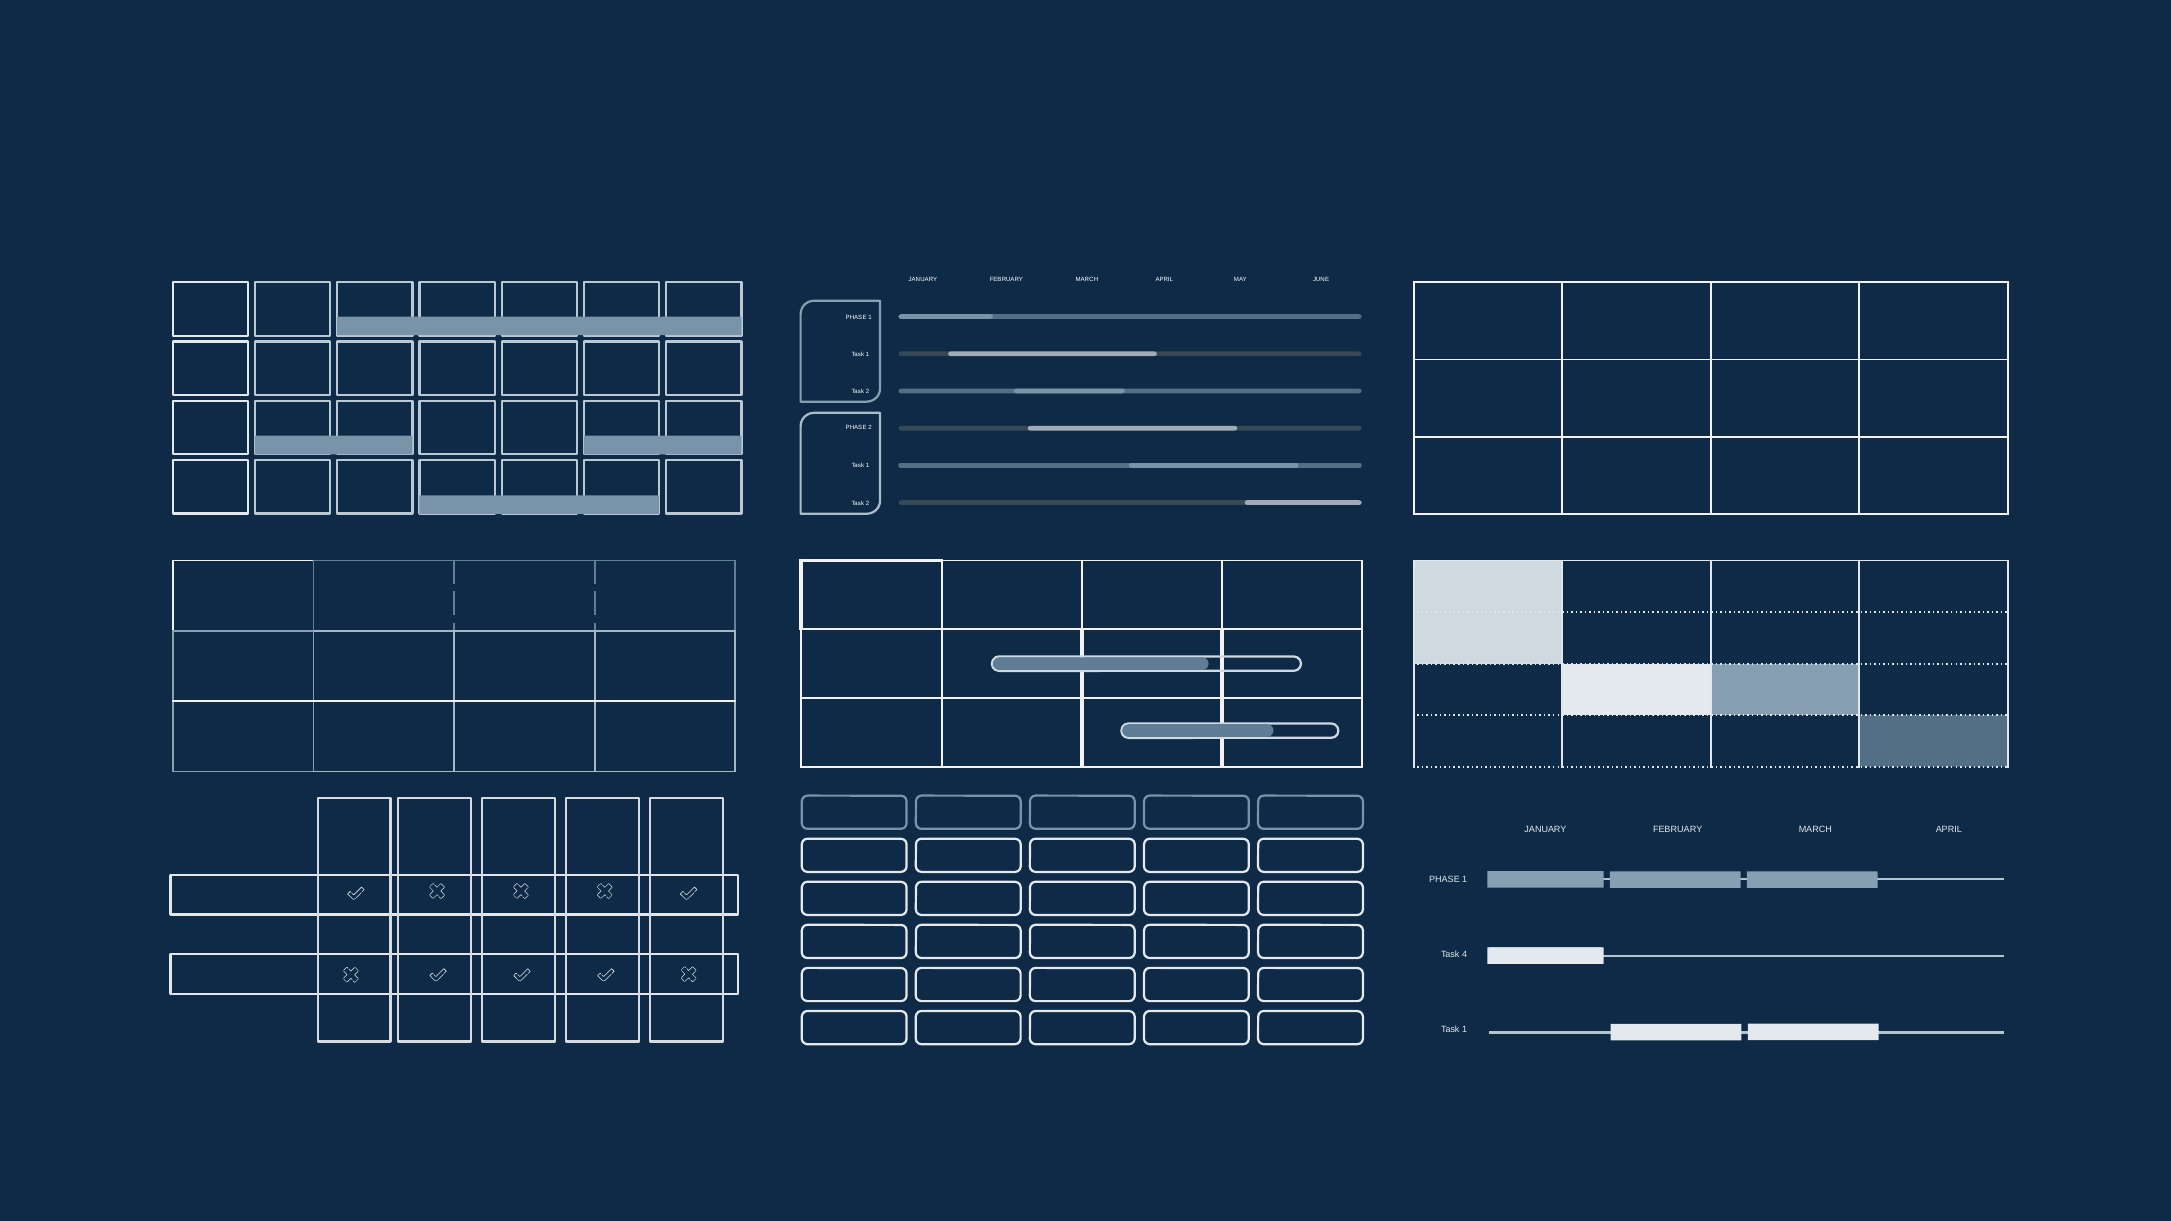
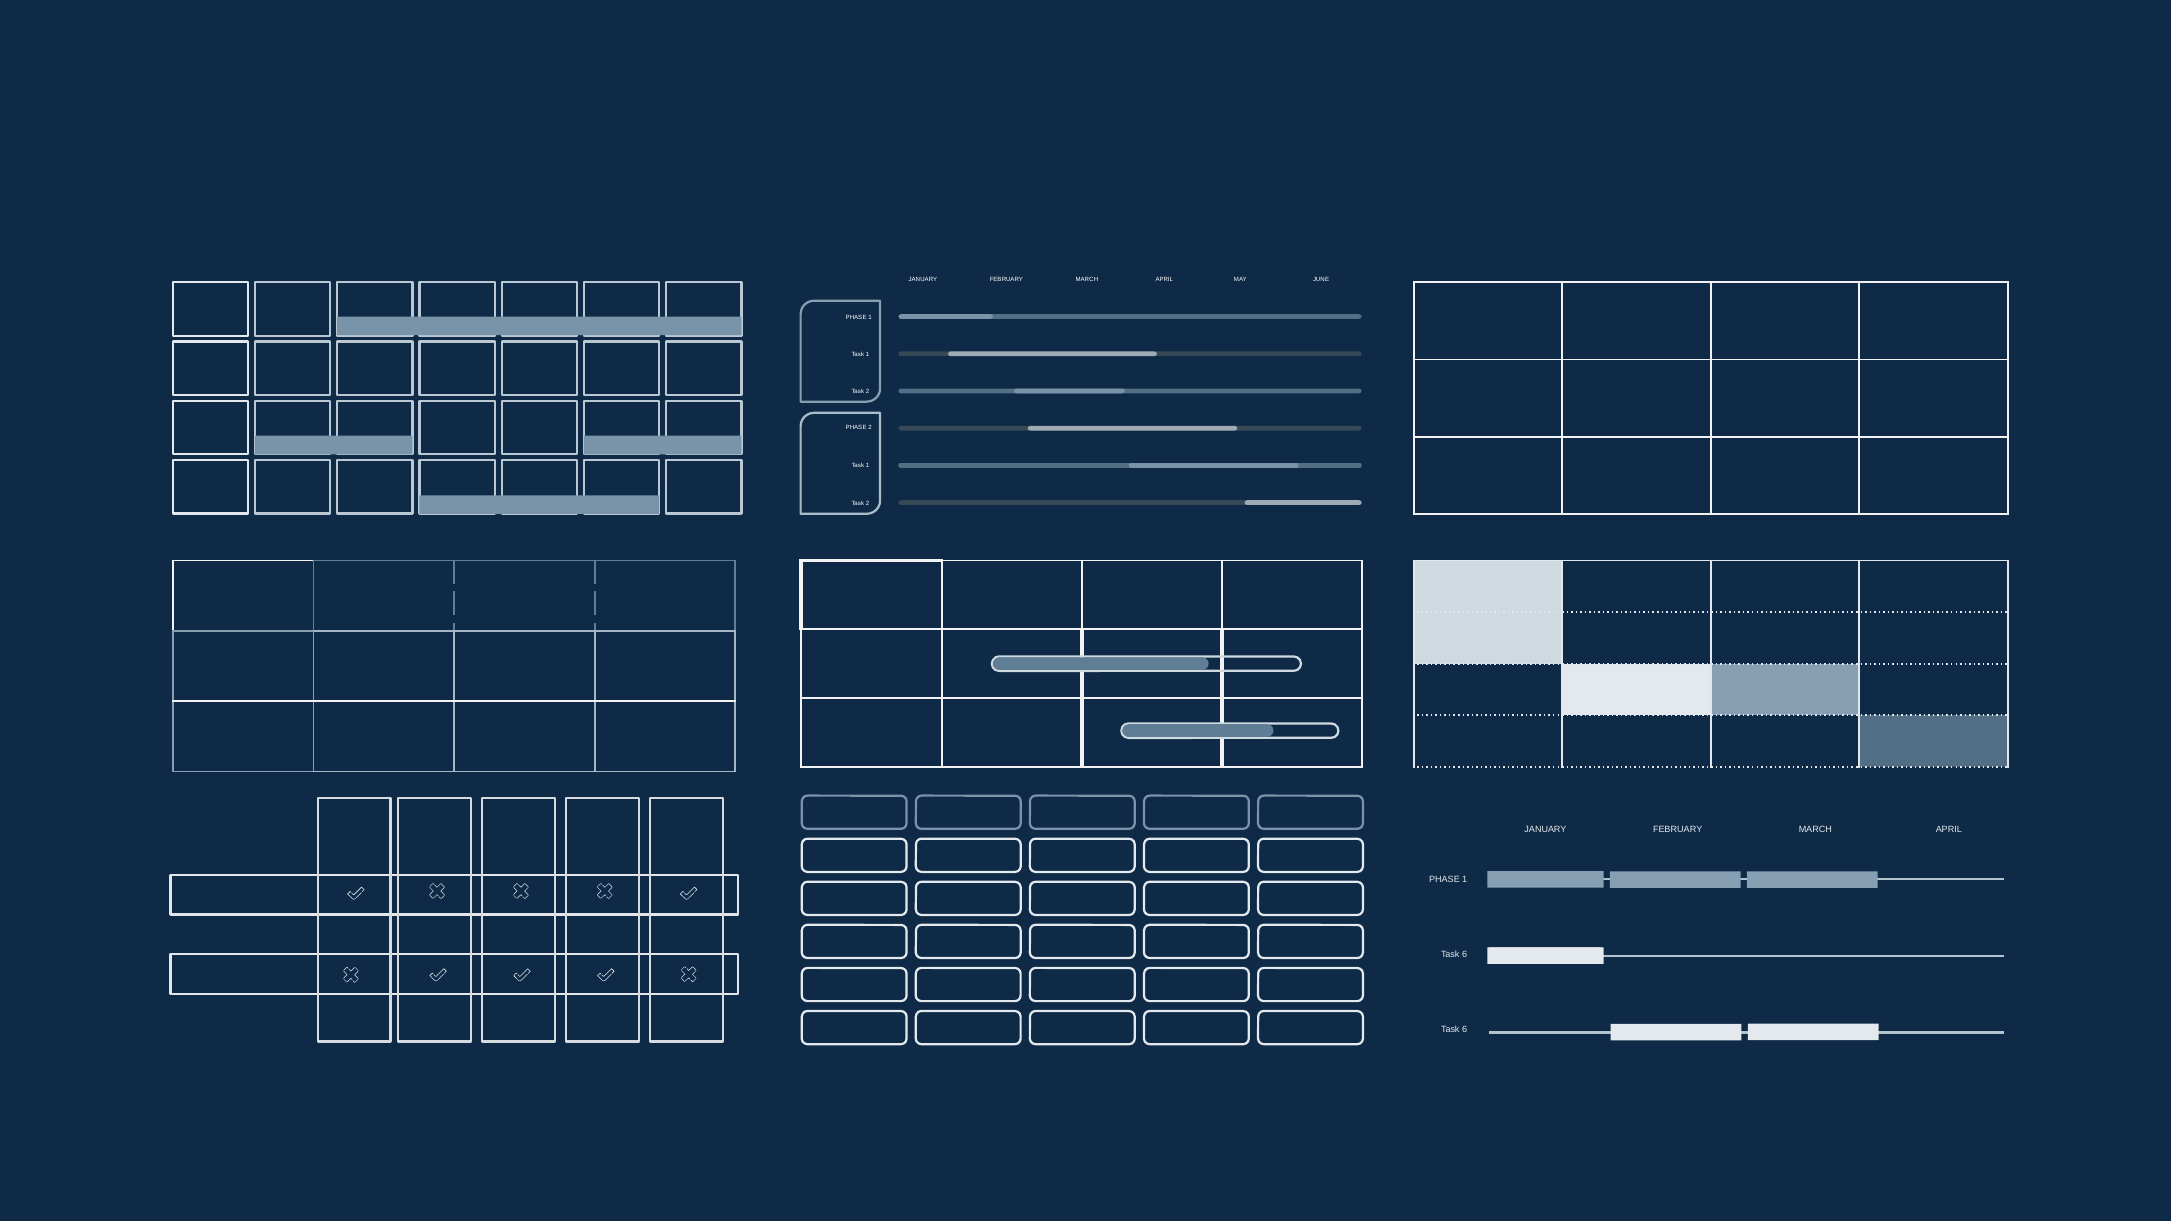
4: 4 -> 6 (1465, 955)
1: 1 -> 6 (1465, 1030)
